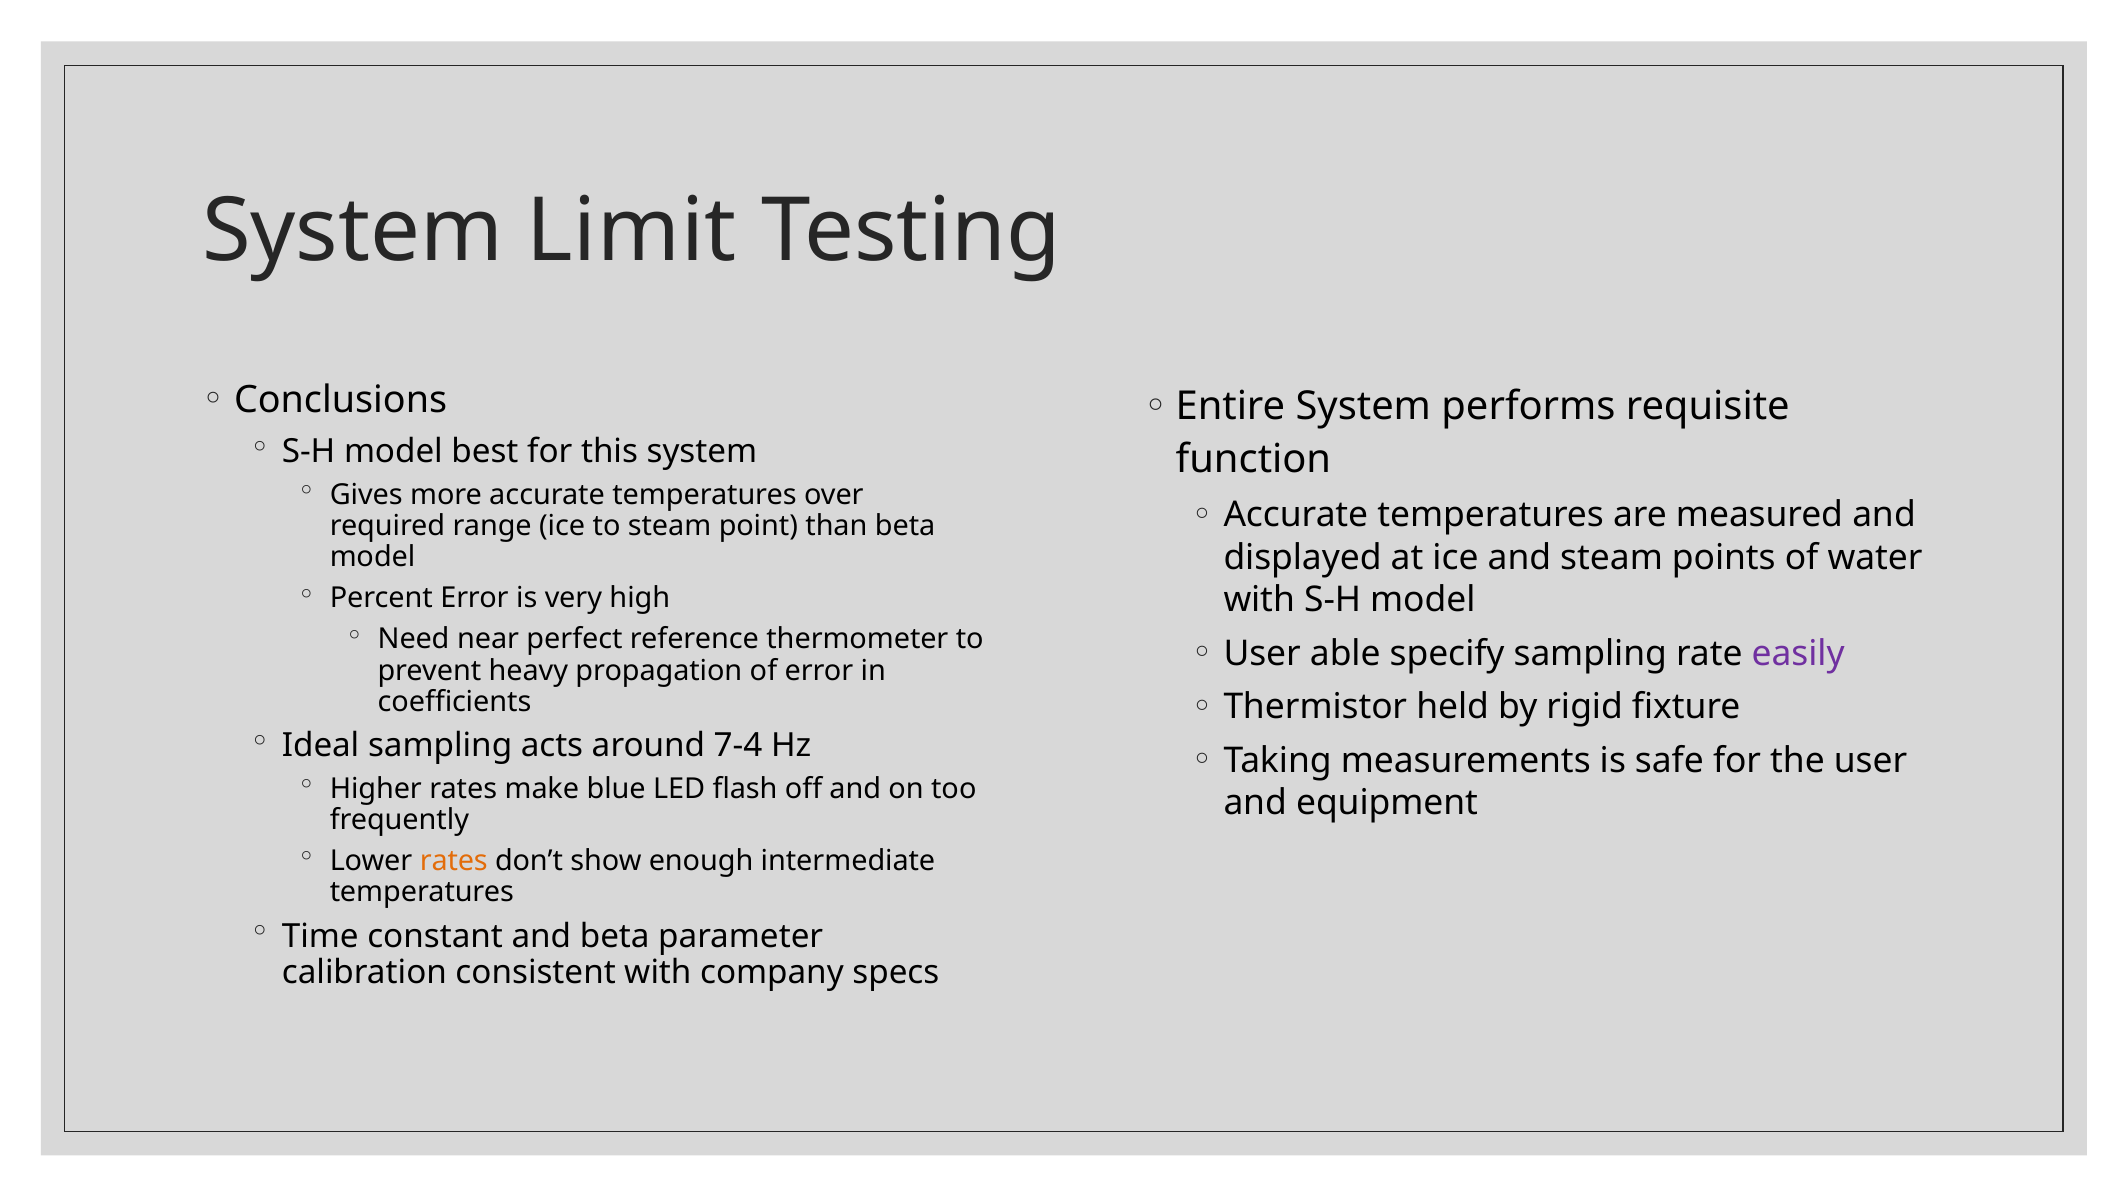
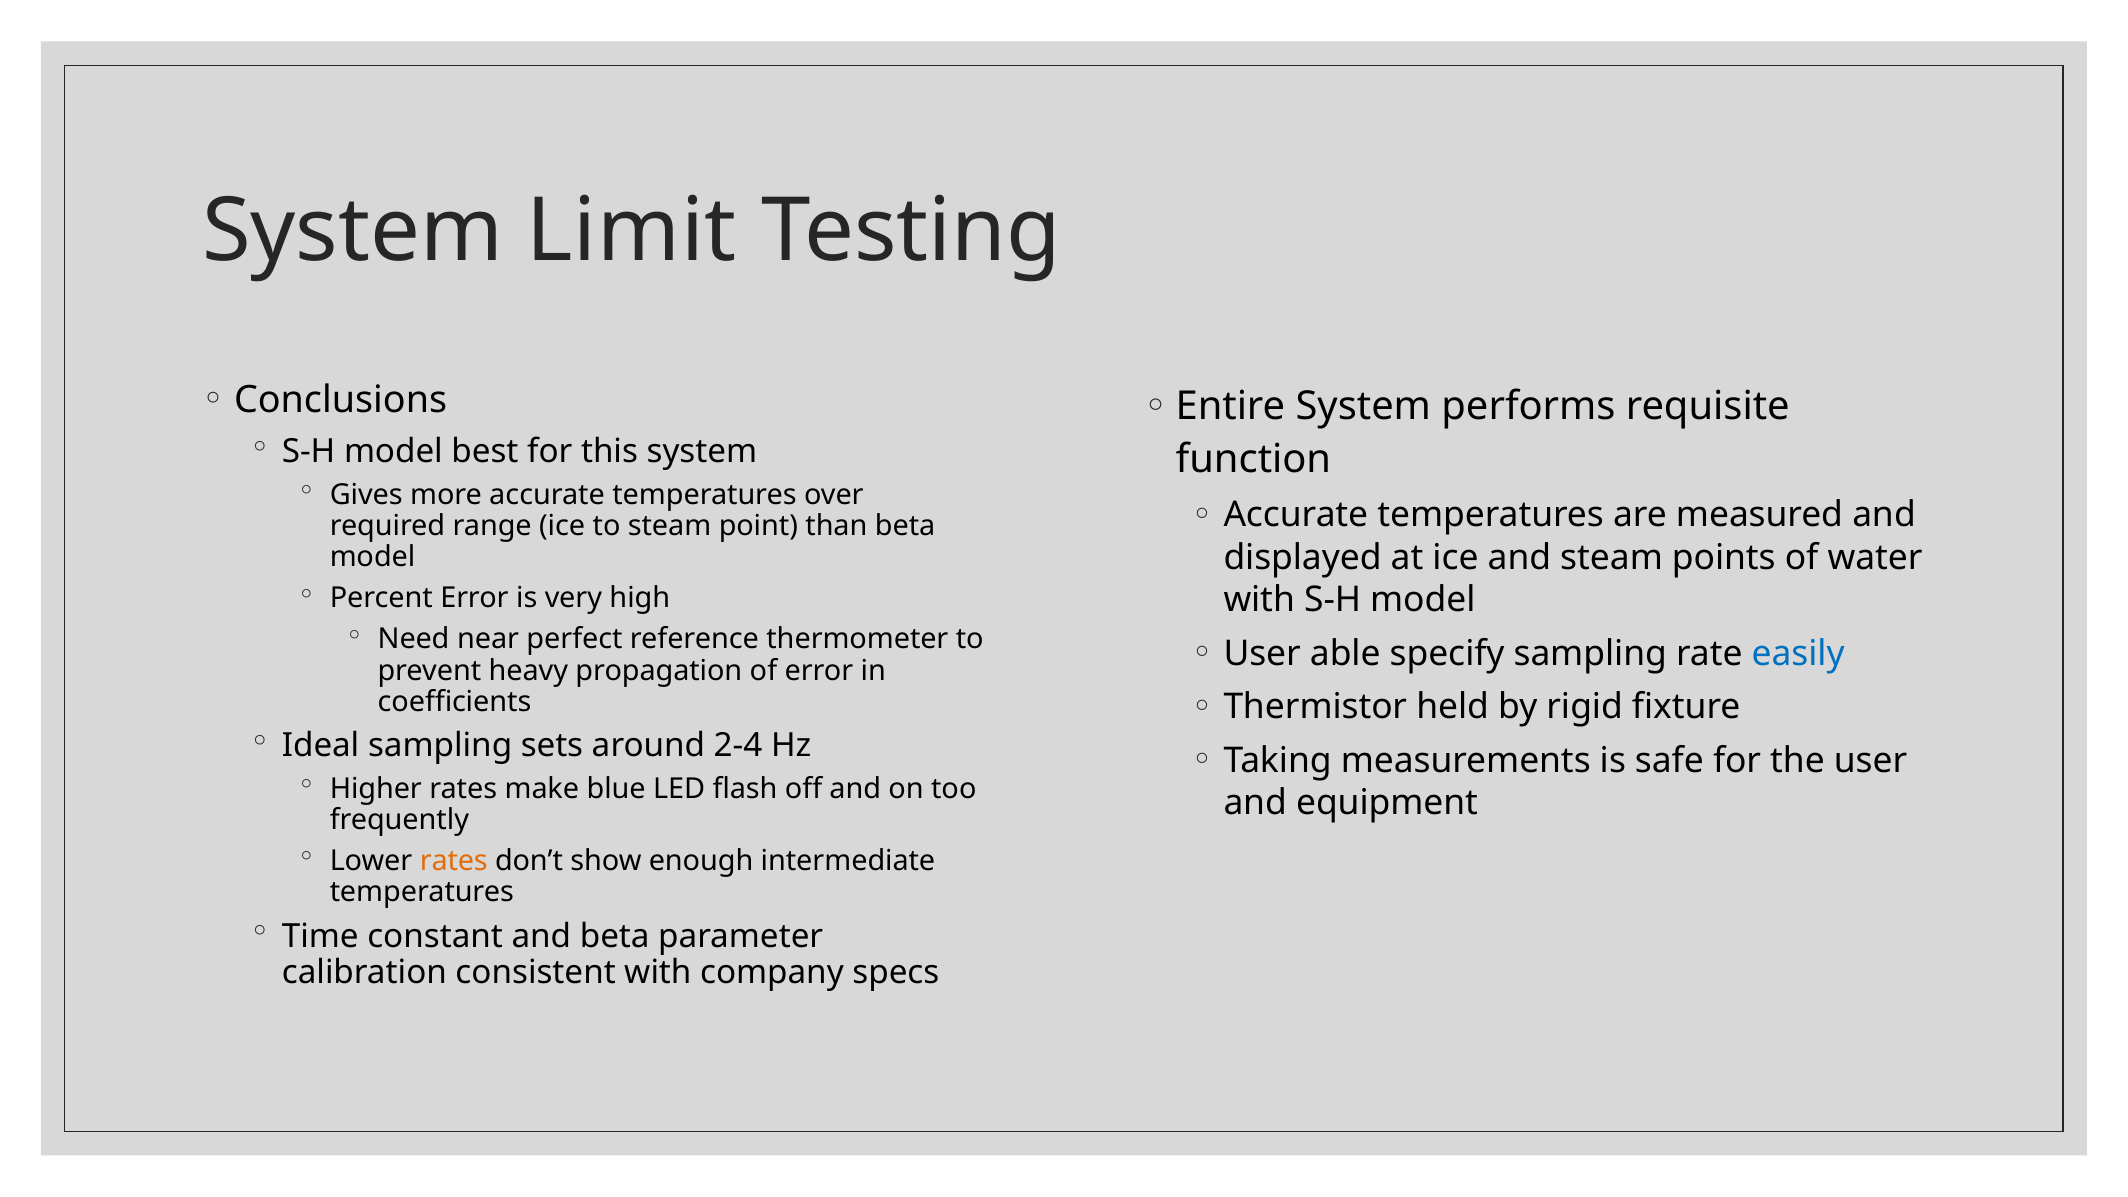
easily colour: purple -> blue (1798, 654)
acts: acts -> sets (552, 746)
7-4: 7-4 -> 2-4 (738, 746)
